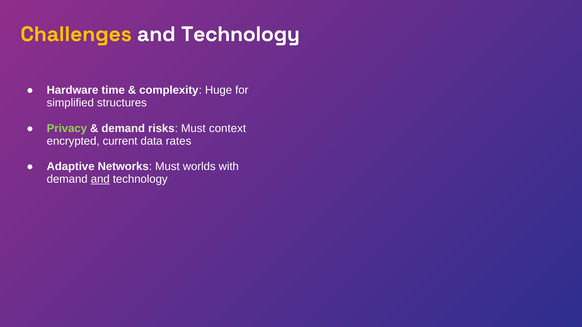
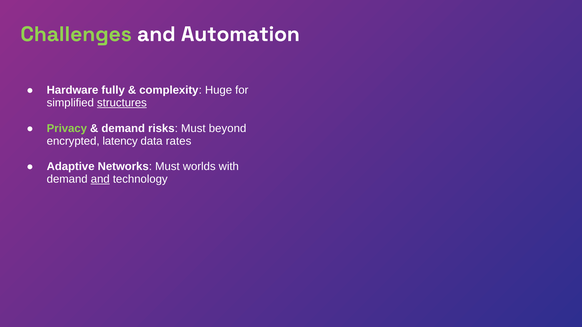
Challenges colour: yellow -> light green (76, 34)
Technology: Technology -> Automation (240, 34)
time: time -> fully (113, 90)
structures underline: none -> present (122, 103)
context: context -> beyond (228, 128)
current: current -> latency (120, 141)
